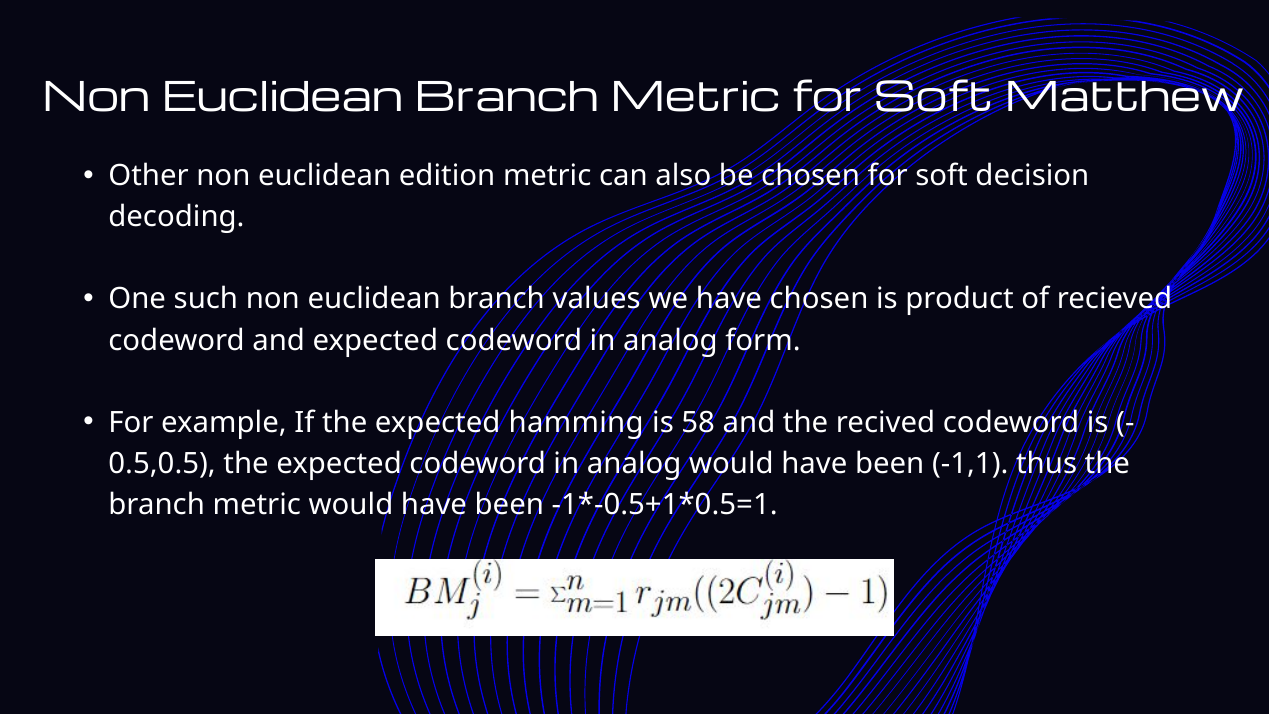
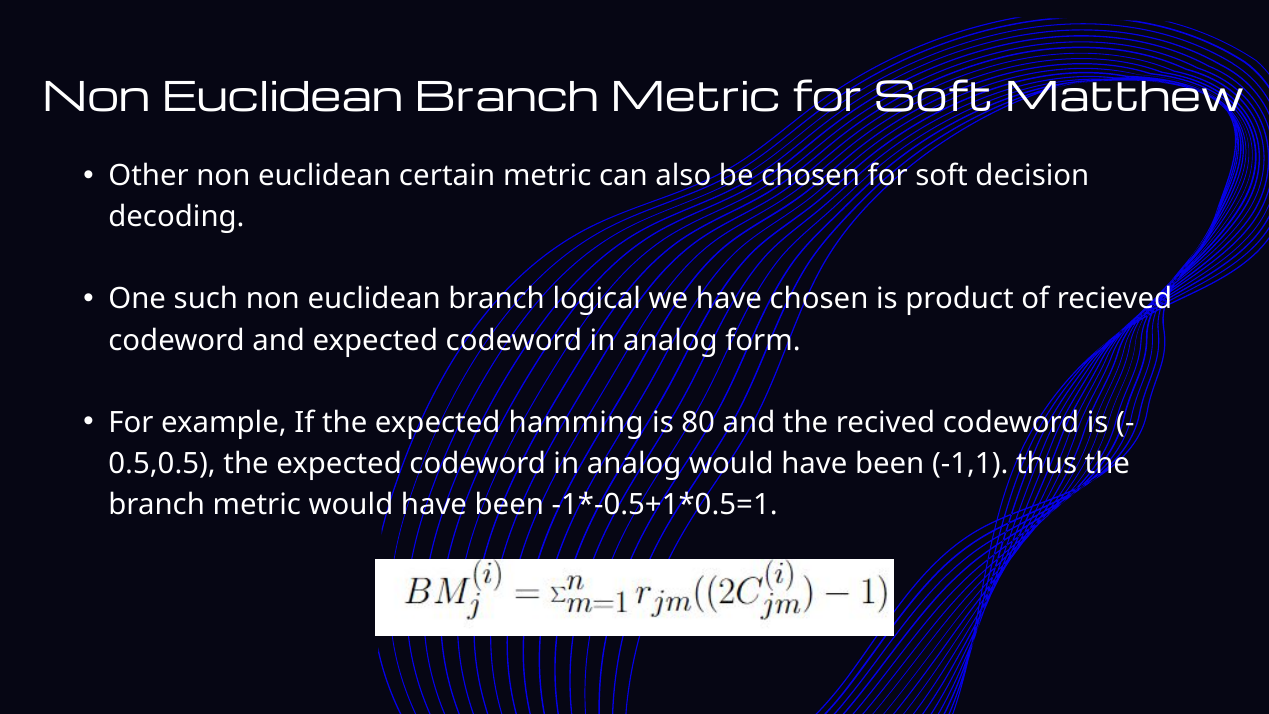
edition: edition -> certain (447, 176)
values: values -> logical (597, 299)
58: 58 -> 80 (698, 423)
